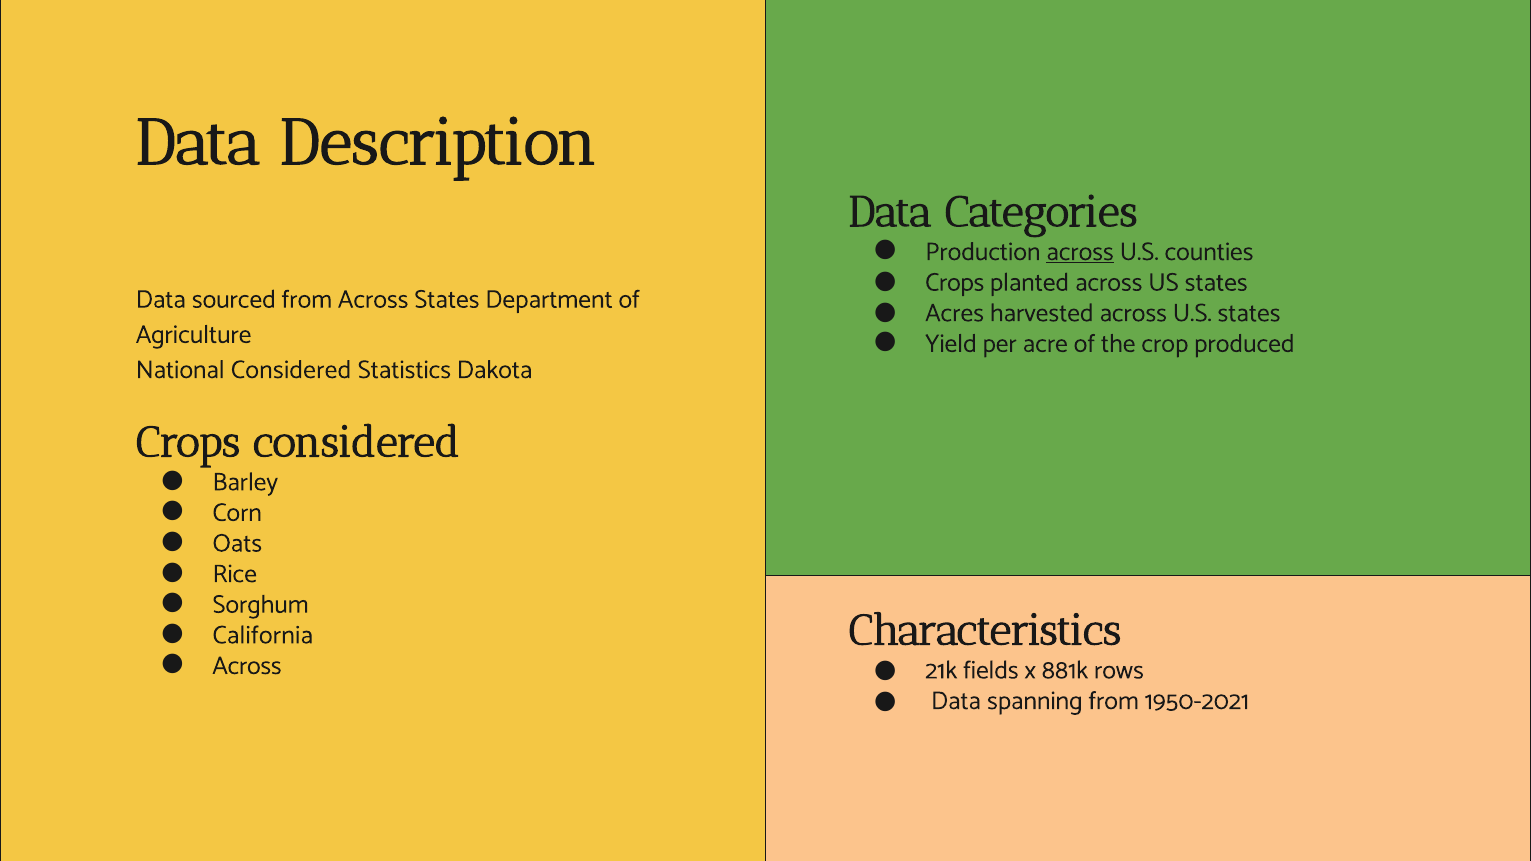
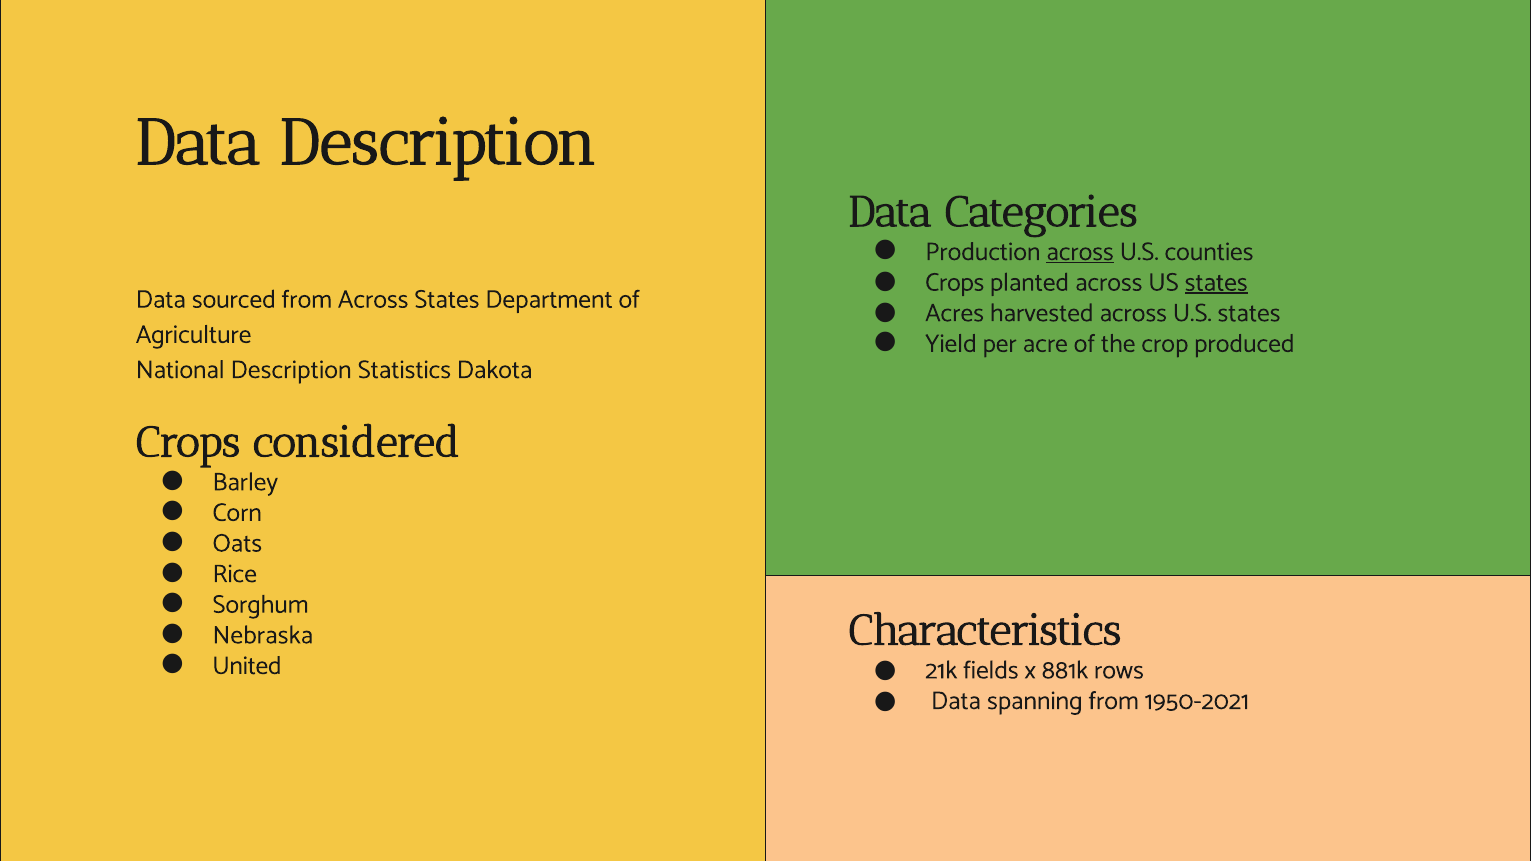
states underline: none -> present (1216, 282)
National Considered: Considered -> Description (291, 370)
California: California -> Nebraska (263, 635)
Across: Across -> United (247, 666)
